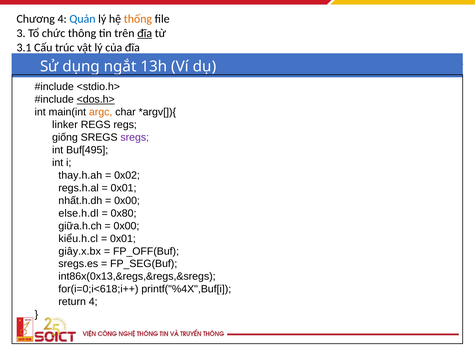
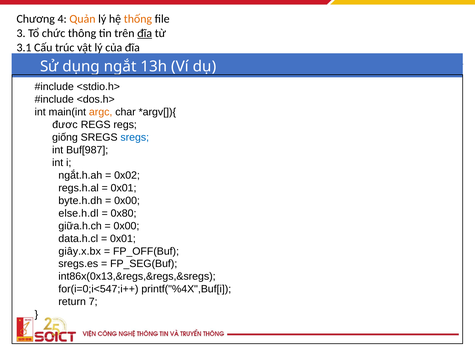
Quản colour: blue -> orange (82, 19)
<dos.h> underline: present -> none (96, 99)
linker: linker -> đươc (65, 125)
sregs colour: purple -> blue (135, 137)
Buf[495: Buf[495 -> Buf[987 (87, 150)
thay.h.ah: thay.h.ah -> ngắt.h.ah (80, 175)
nhất.h.dh: nhất.h.dh -> byte.h.dh (80, 201)
kiểu.h.cl: kiểu.h.cl -> data.h.cl (78, 239)
for(i=0;i<618;i++: for(i=0;i<618;i++ -> for(i=0;i<547;i++ (98, 289)
return 4: 4 -> 7 (93, 302)
